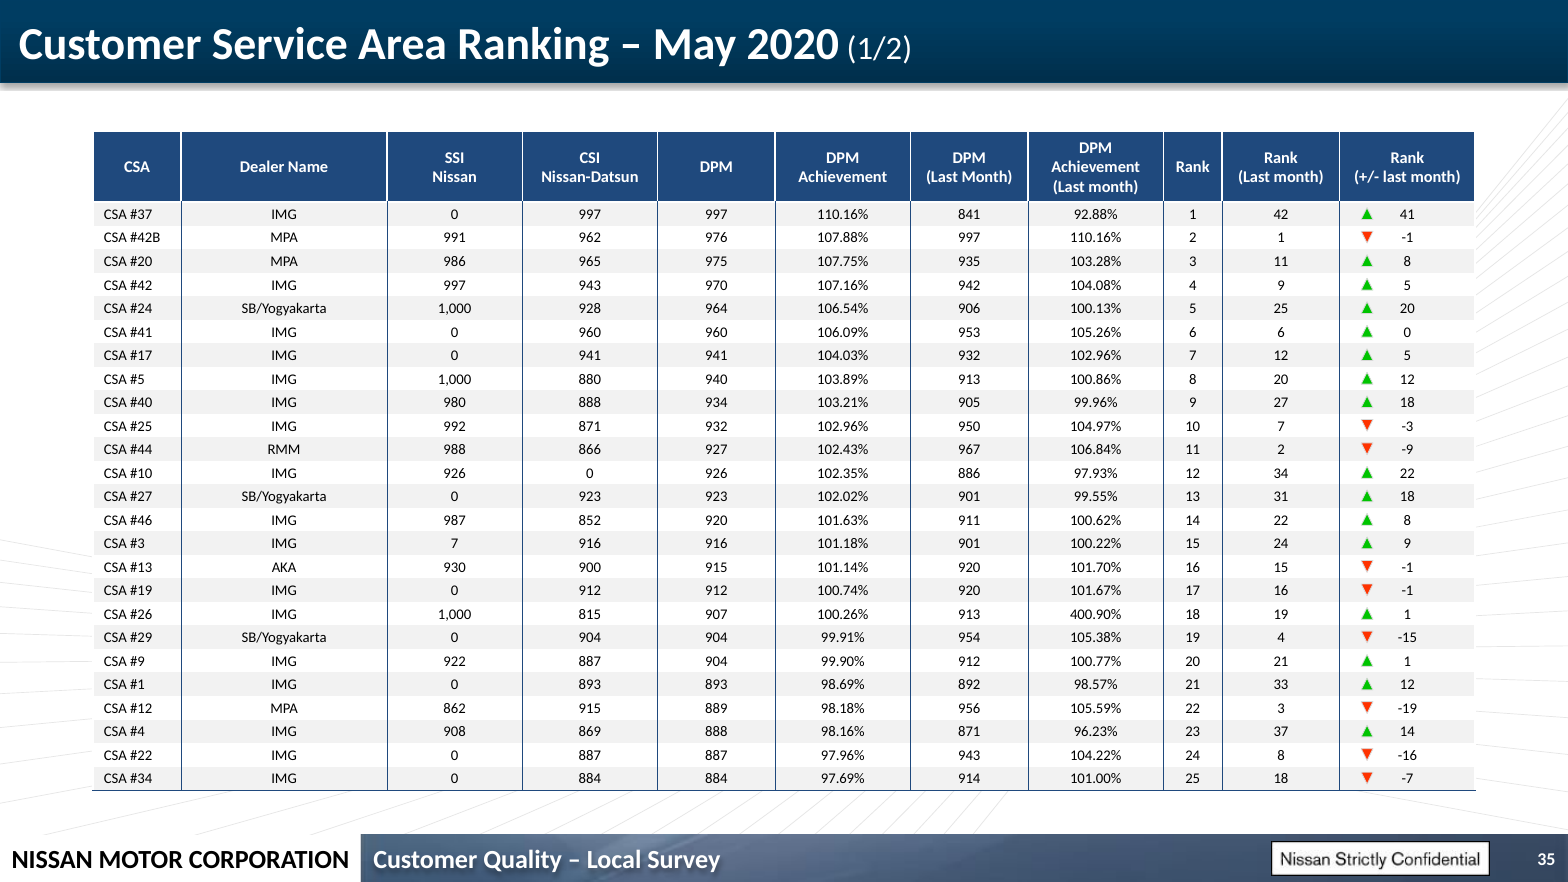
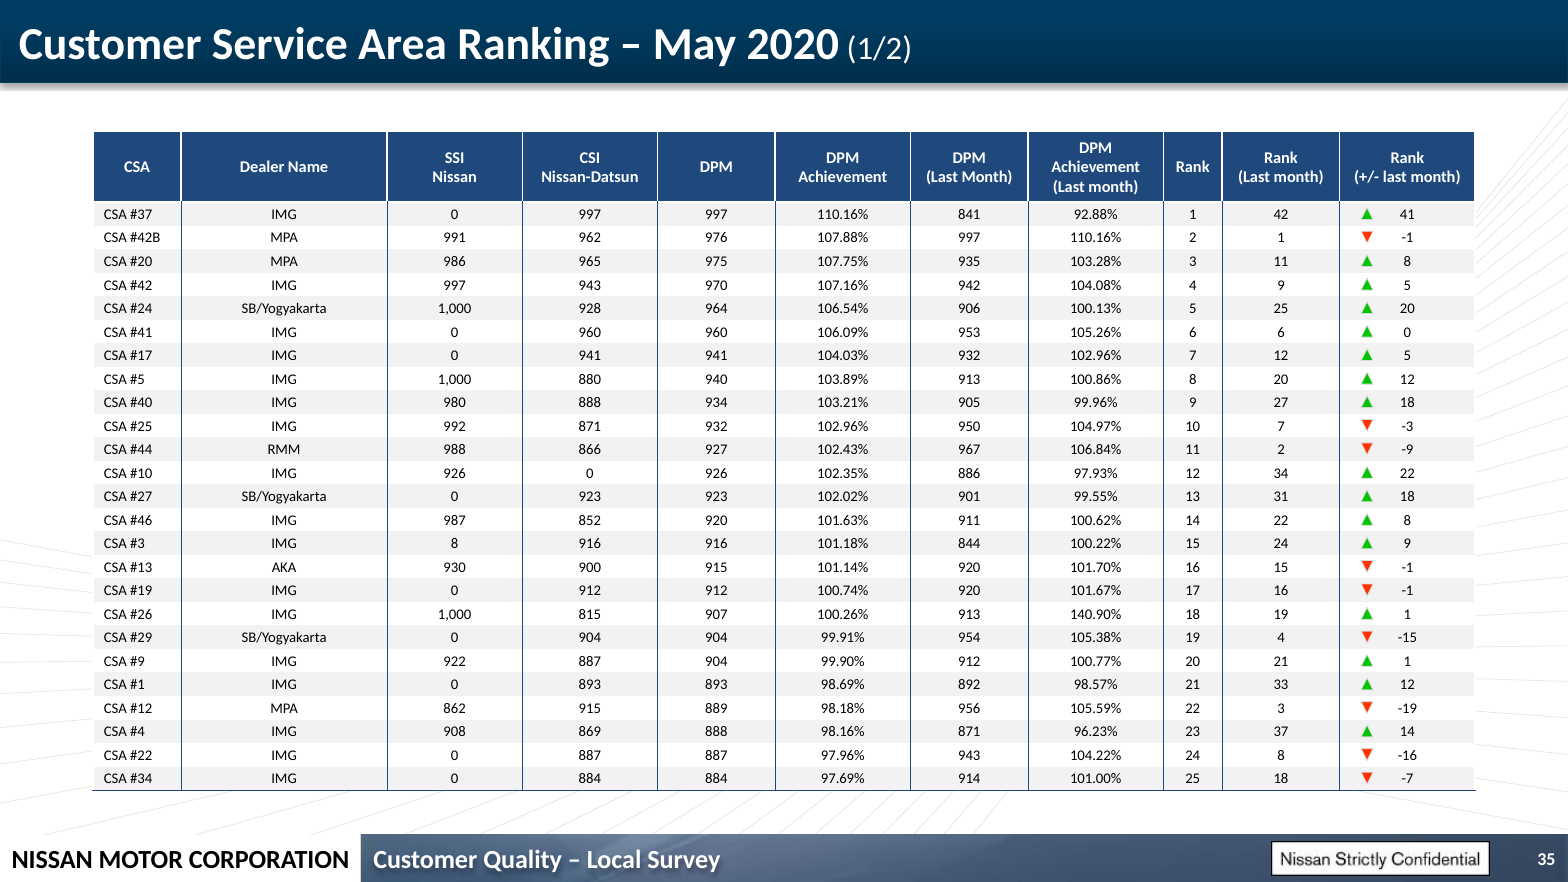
IMG 7: 7 -> 8 (455, 544)
101.18% 901: 901 -> 844 (969, 544)
400.90%: 400.90% -> 140.90% (1096, 615)
